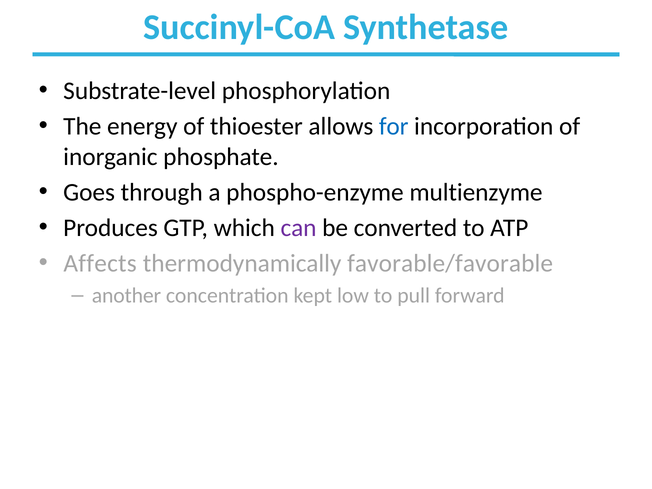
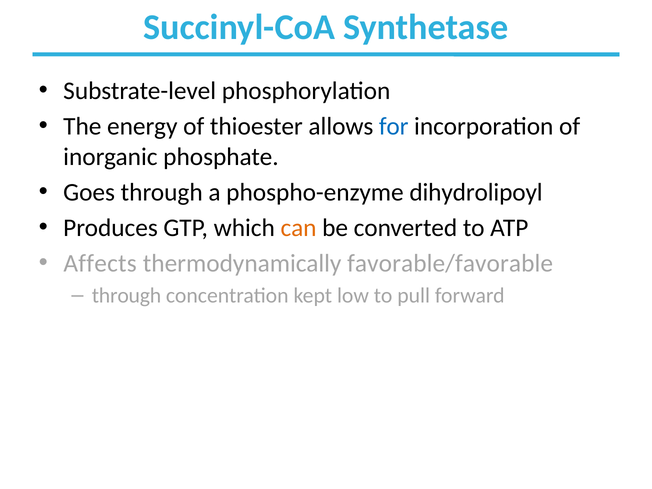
multienzyme: multienzyme -> dihydrolipoyl (476, 192)
can colour: purple -> orange (299, 228)
another: another -> through (127, 296)
